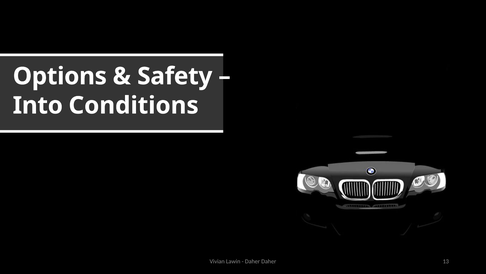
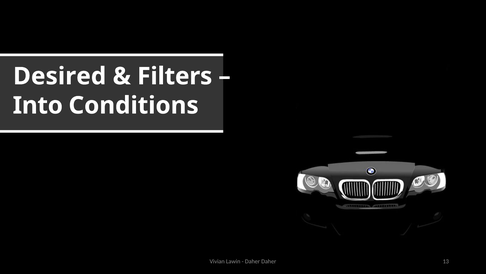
Options: Options -> Desired (60, 76)
Safety: Safety -> Filters (175, 76)
